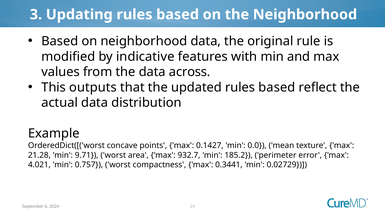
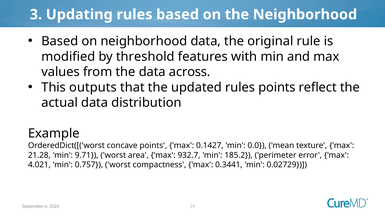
indicative: indicative -> threshold (145, 57)
updated rules based: based -> points (277, 88)
